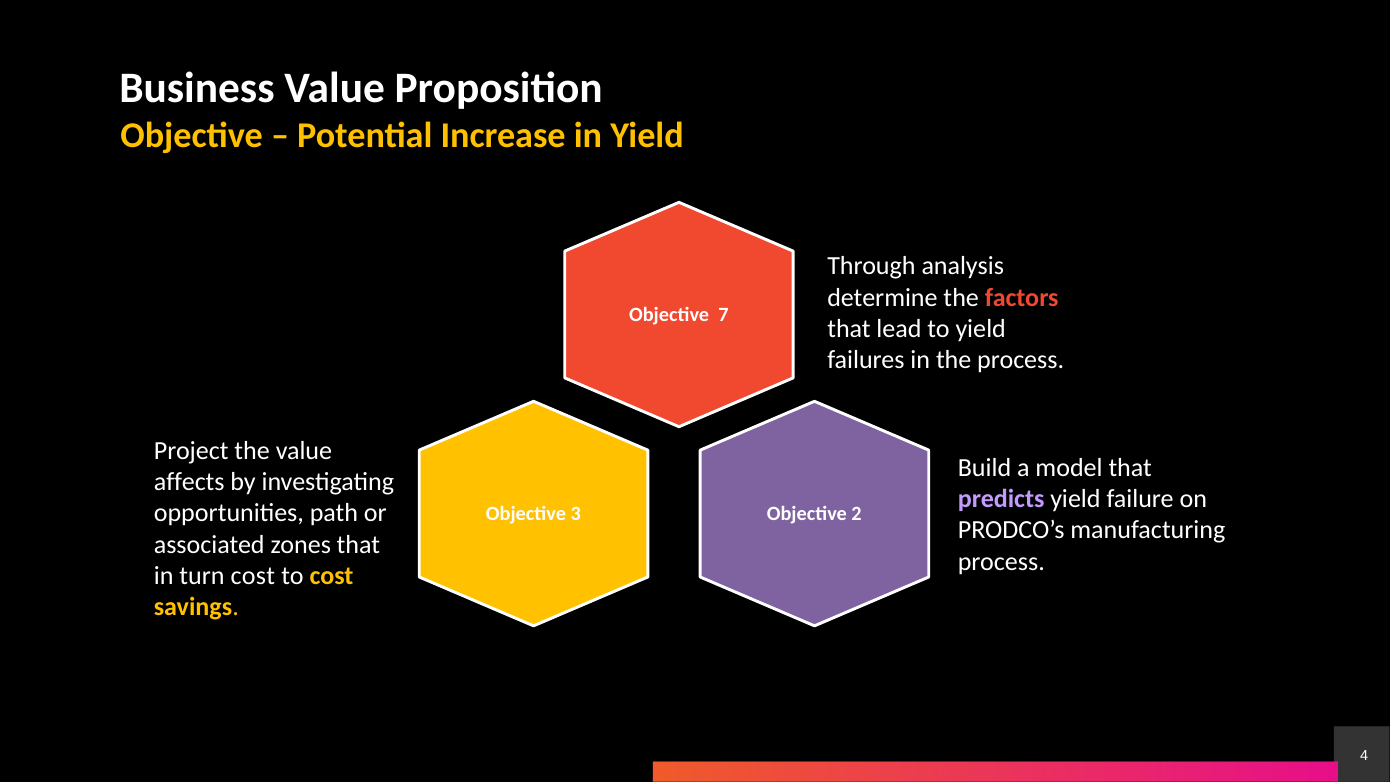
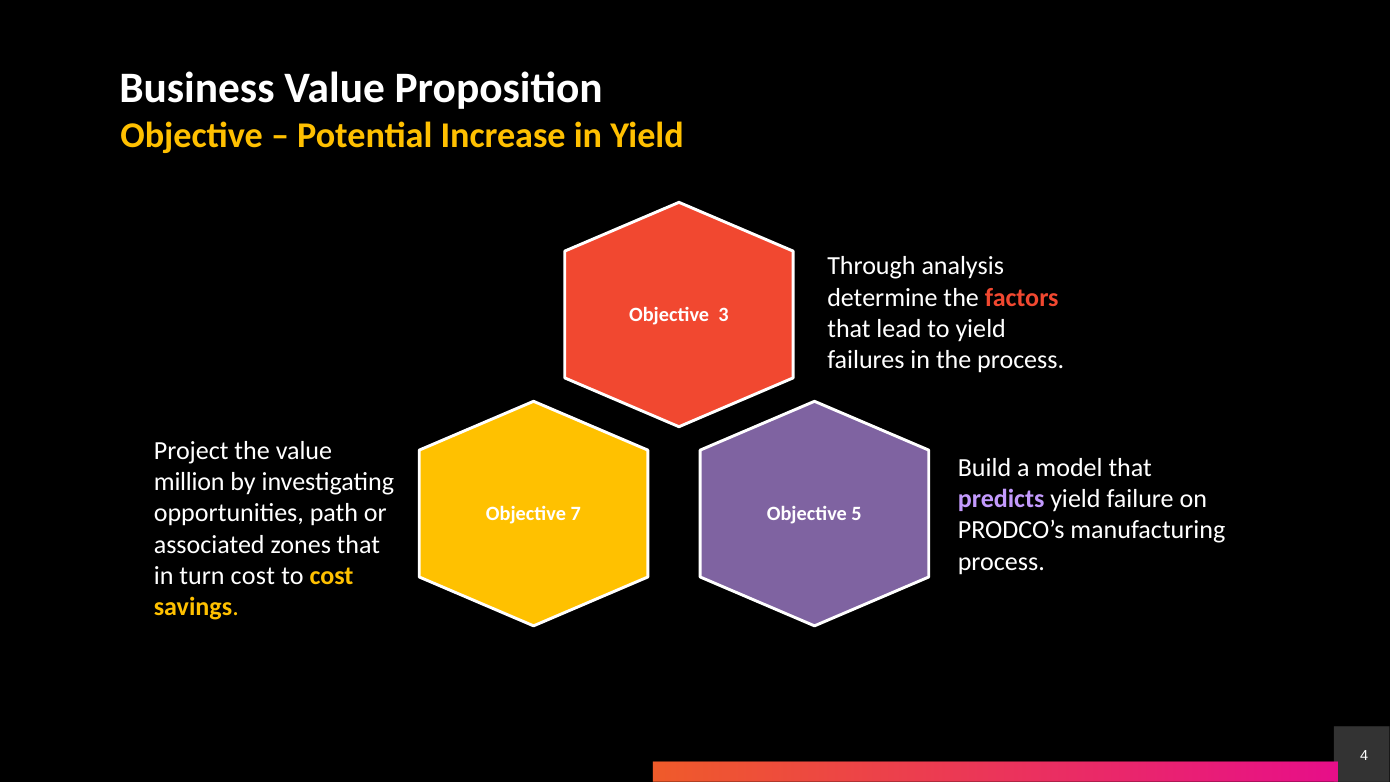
7: 7 -> 3 (723, 314)
affects: affects -> million (189, 482)
3: 3 -> 7 (576, 513)
2: 2 -> 5 (857, 513)
